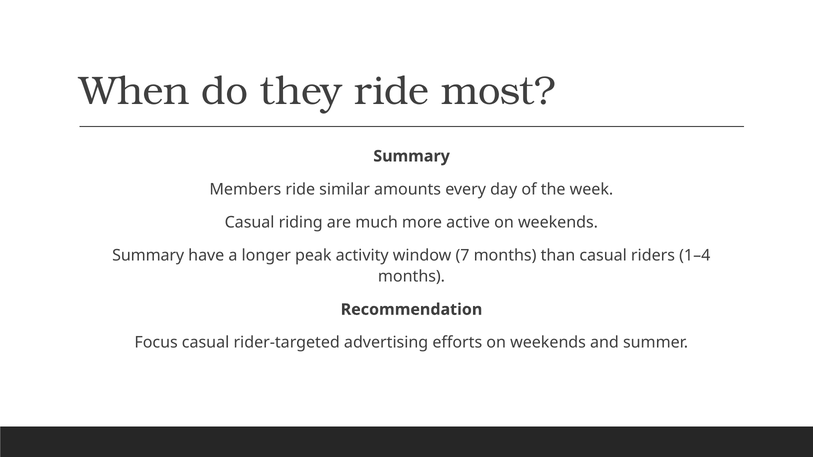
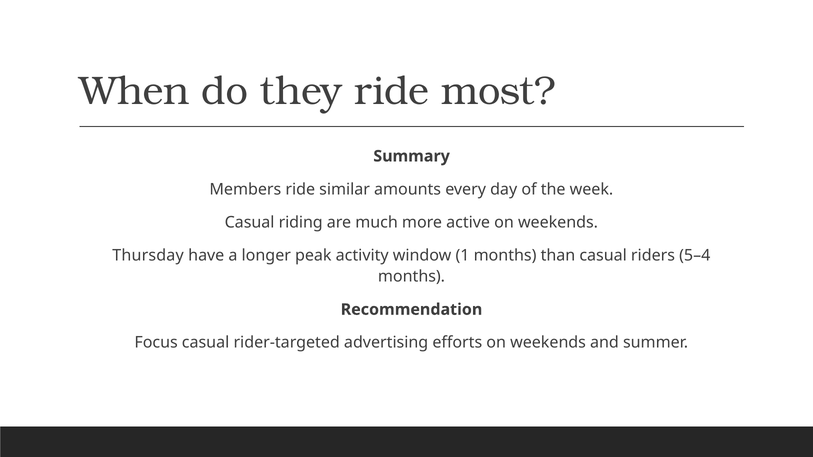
Summary: Summary -> Thursday (148, 255)
7: 7 -> 1 (463, 255)
1–4: 1–4 -> 5–4 (695, 255)
